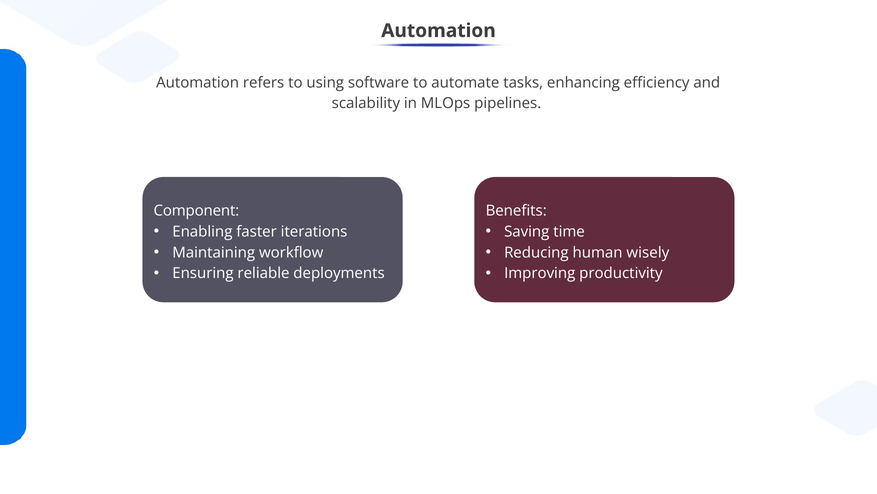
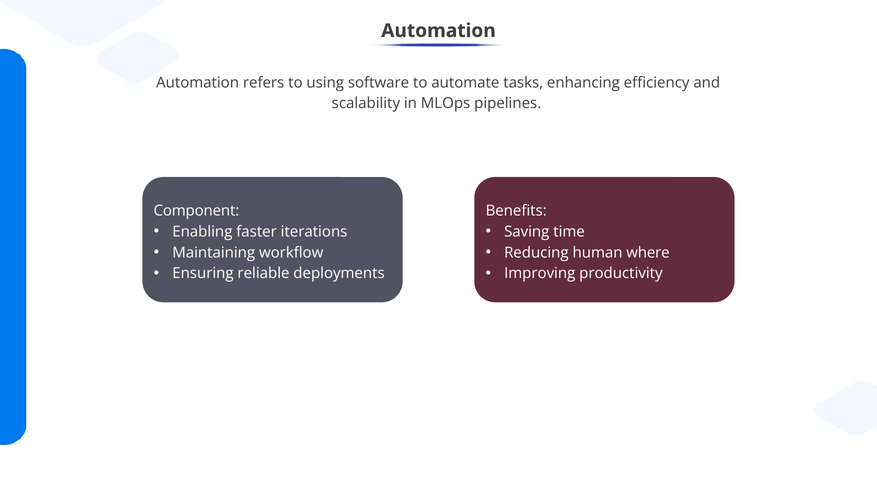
wisely: wisely -> where (648, 252)
